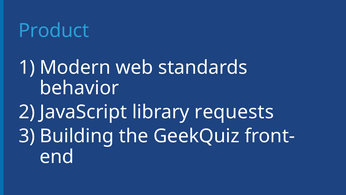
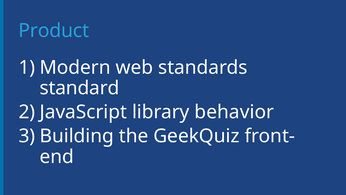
behavior: behavior -> standard (79, 88)
requests: requests -> behavior (234, 112)
